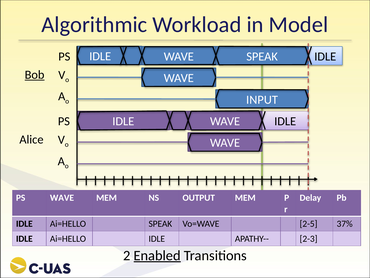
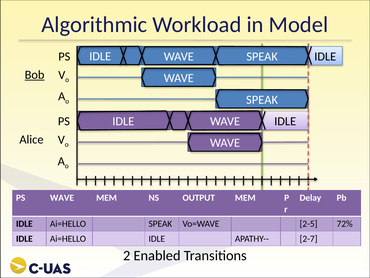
INPUT: INPUT -> SPEAK (262, 100)
37%: 37% -> 72% (345, 223)
2-3: 2-3 -> 2-7 (309, 238)
Enabled underline: present -> none (157, 255)
